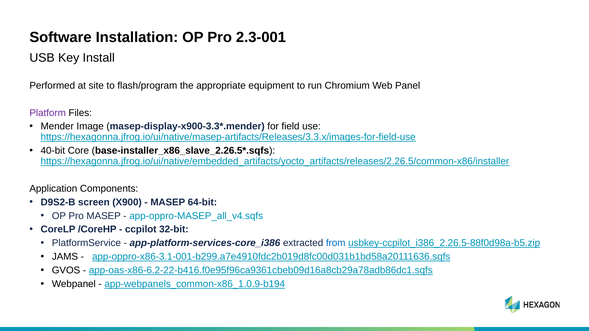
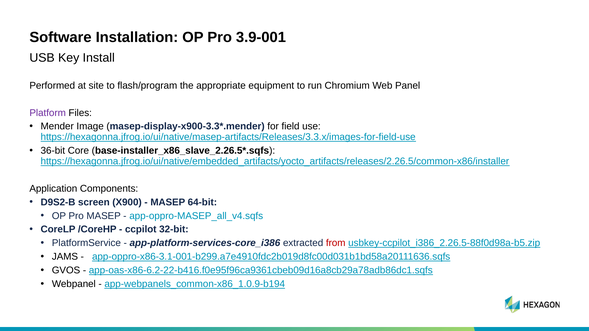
2.3-001: 2.3-001 -> 3.9-001 (261, 37)
40-bit: 40-bit -> 36-bit (53, 151)
from colour: blue -> red (336, 243)
